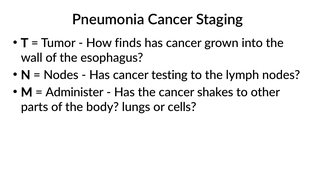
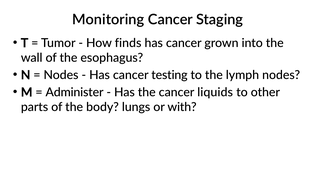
Pneumonia: Pneumonia -> Monitoring (108, 20)
shakes: shakes -> liquids (215, 92)
cells: cells -> with (182, 107)
